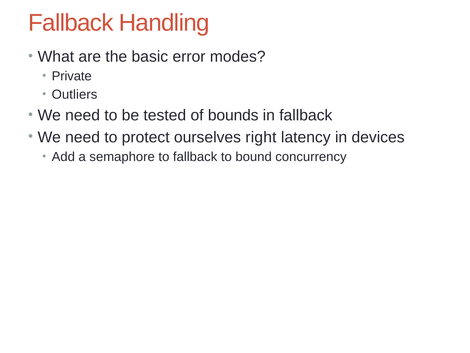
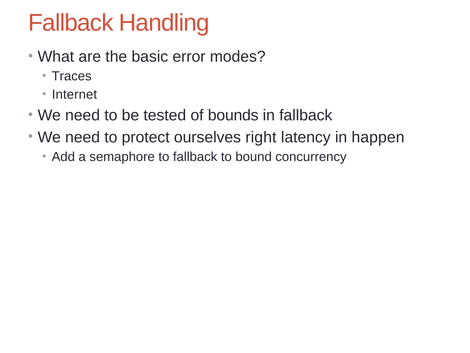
Private: Private -> Traces (72, 76)
Outliers: Outliers -> Internet (75, 94)
devices: devices -> happen (378, 137)
